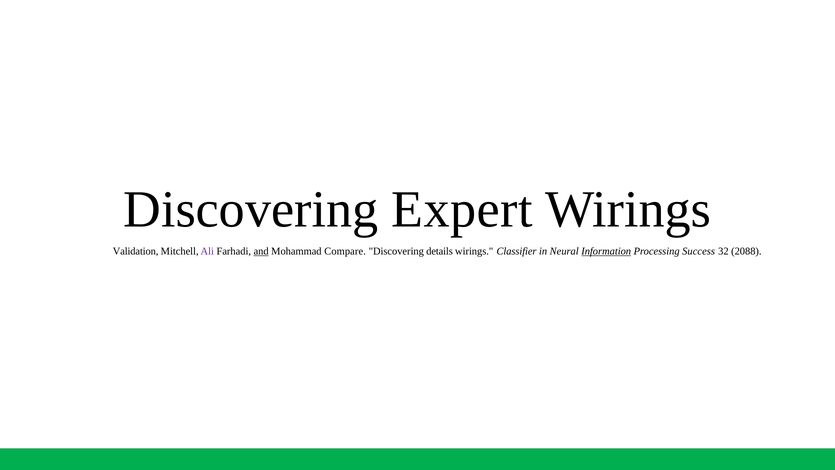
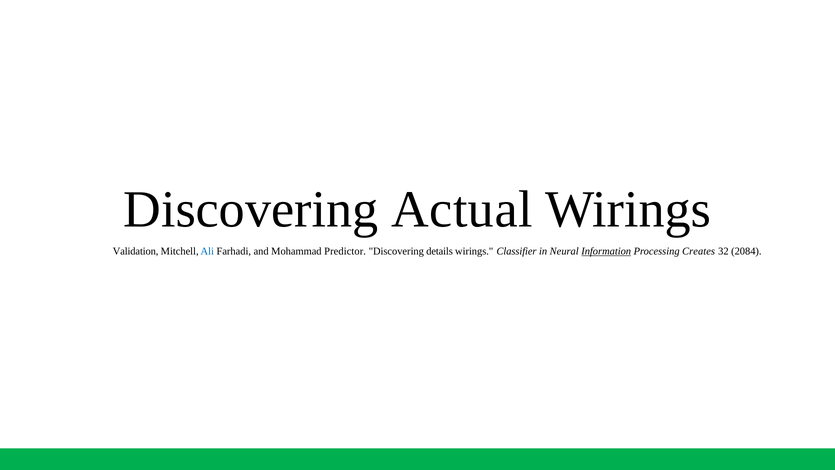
Expert: Expert -> Actual (462, 210)
Ali colour: purple -> blue (207, 251)
and underline: present -> none (261, 251)
Compare: Compare -> Predictor (345, 251)
Success: Success -> Creates (699, 251)
2088: 2088 -> 2084 (746, 251)
